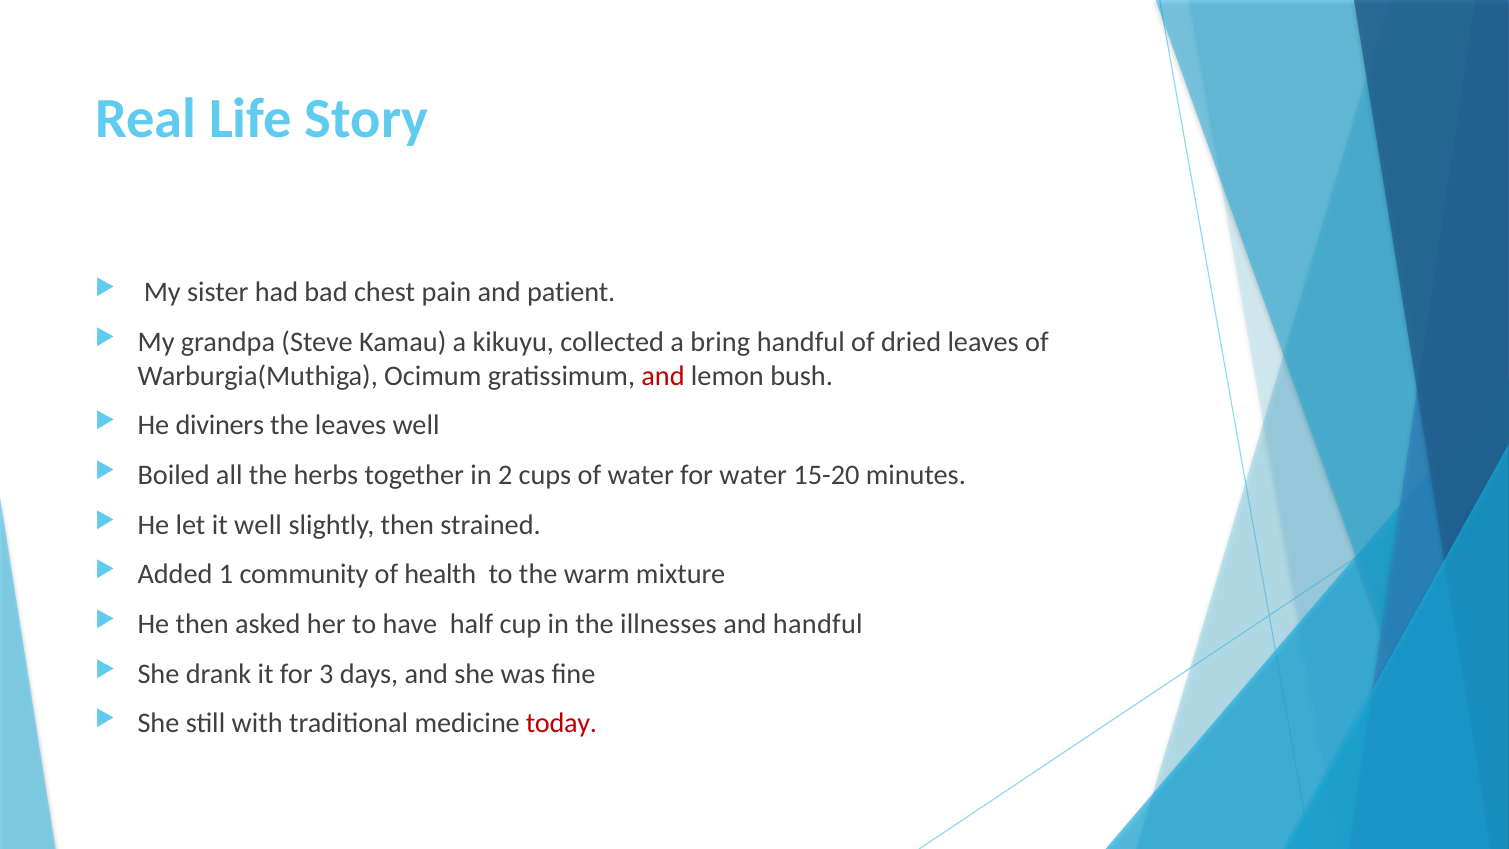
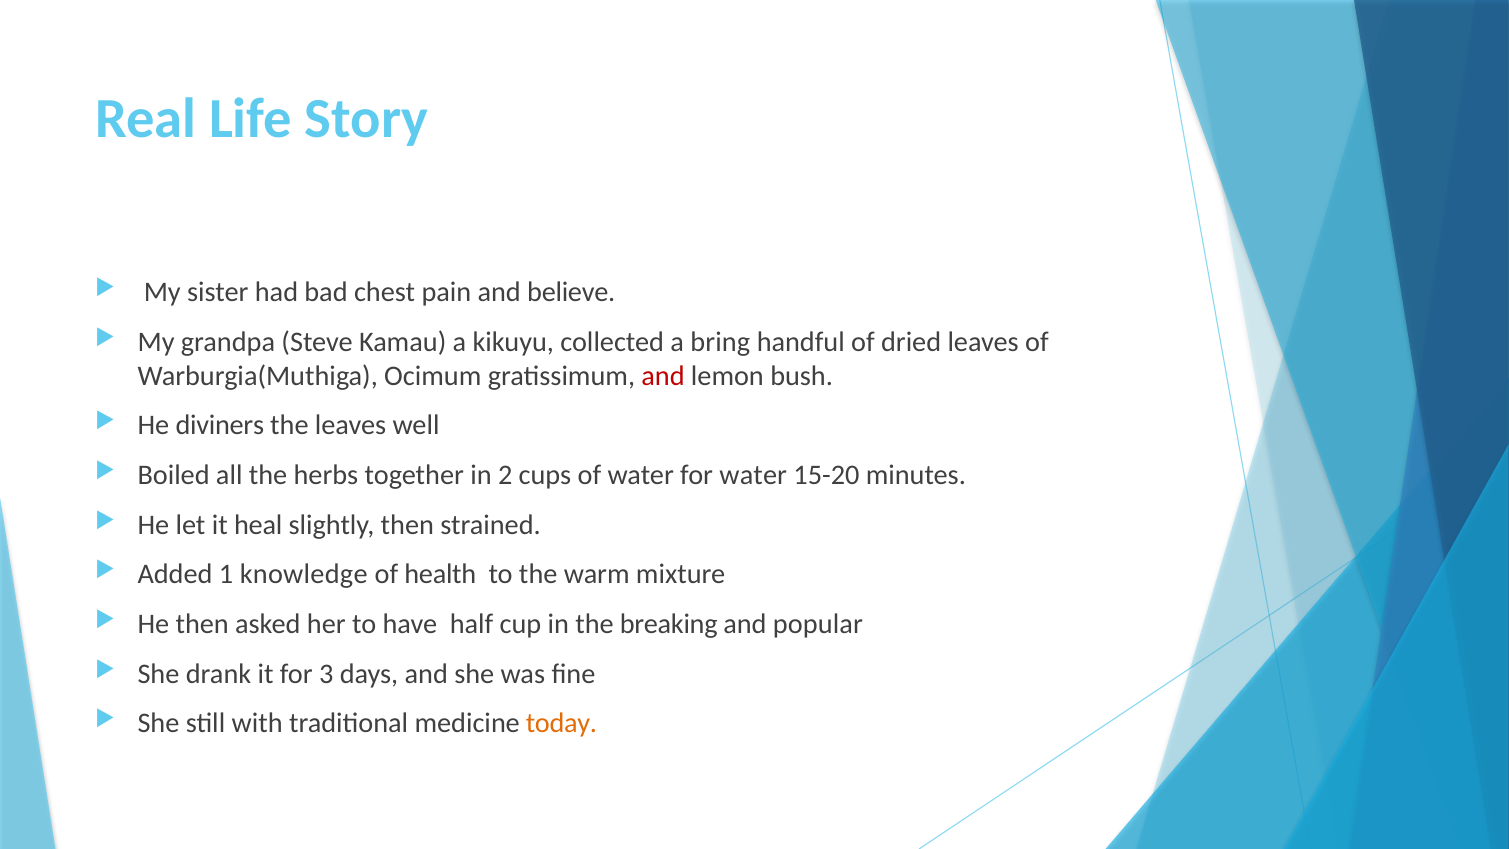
patient: patient -> believe (571, 292)
it well: well -> heal (258, 525)
community: community -> knowledge (304, 574)
illnesses: illnesses -> breaking (669, 624)
and handful: handful -> popular (818, 624)
today colour: red -> orange (561, 723)
